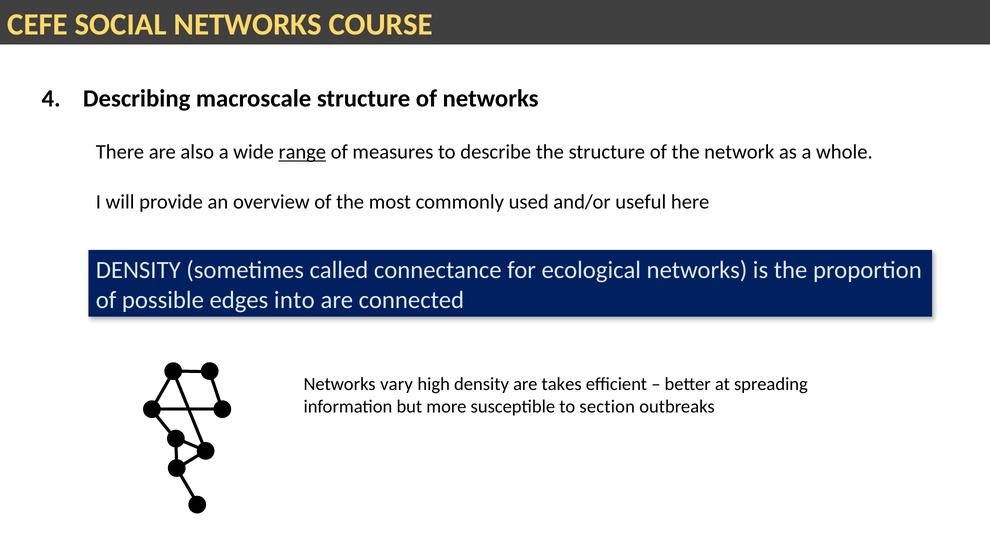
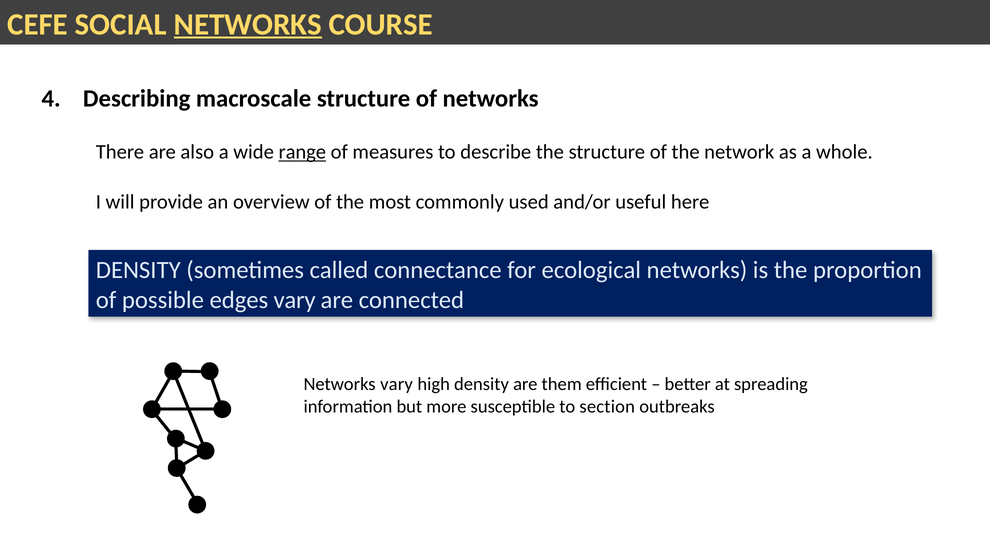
NETWORKS underline: none -> present (248, 24)
edges into: into -> vary (295, 300)
takes: takes -> them (562, 384)
